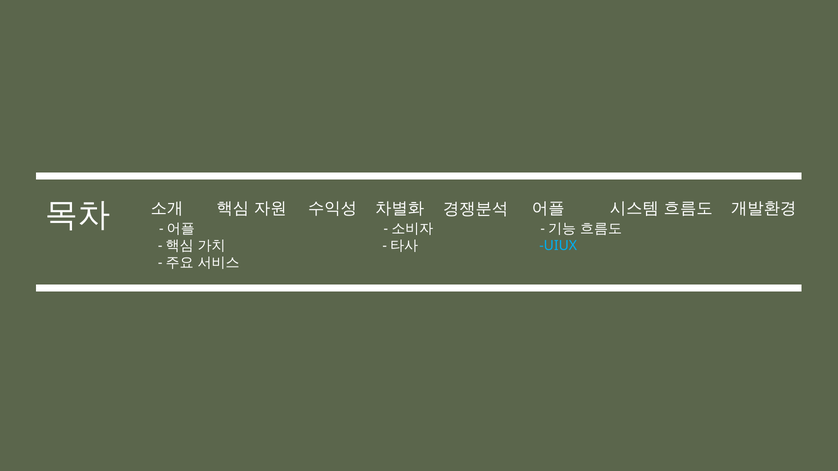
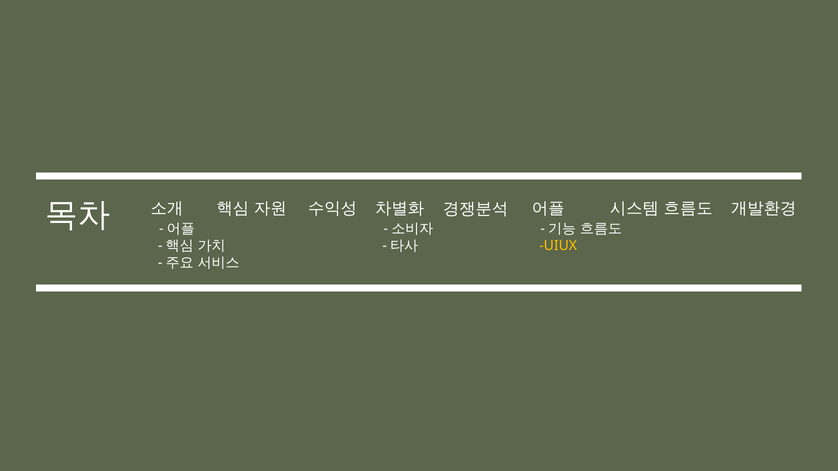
UIUX colour: light blue -> yellow (558, 246)
